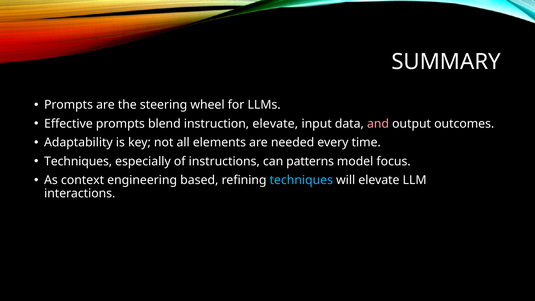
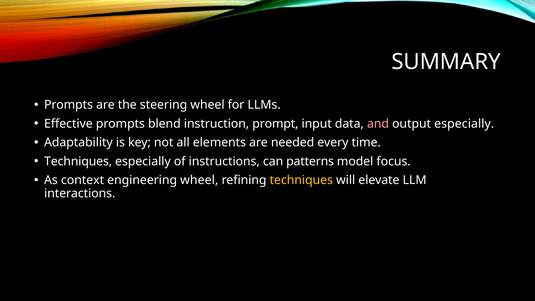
instruction elevate: elevate -> prompt (275, 124)
output outcomes: outcomes -> especially (464, 124)
engineering based: based -> wheel (199, 180)
techniques colour: light blue -> yellow (301, 180)
